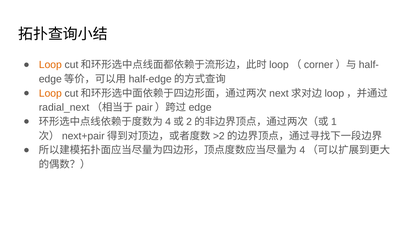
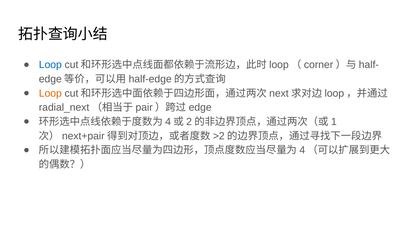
Loop colour: orange -> blue (50, 65)
